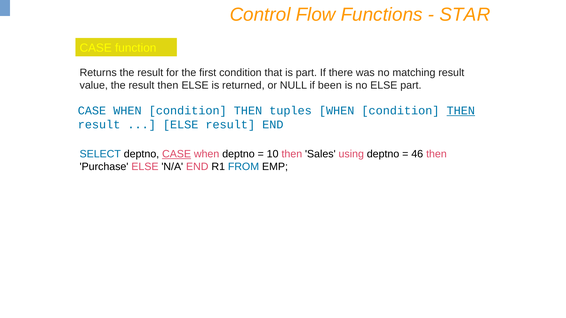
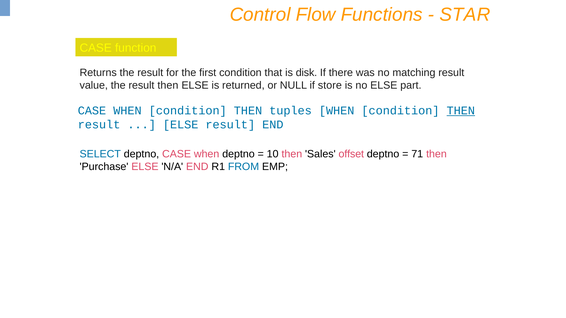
is part: part -> disk (306, 73)
been: been -> store (330, 86)
CASE underline: present -> none (177, 154)
using: using -> offset (351, 154)
46: 46 -> 71 (417, 154)
